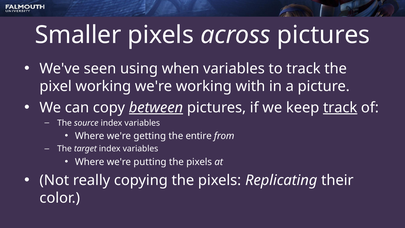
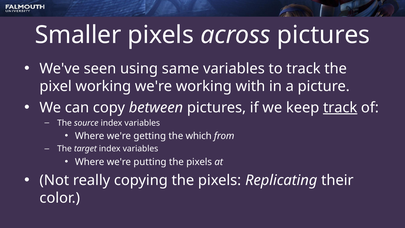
when: when -> same (180, 69)
between underline: present -> none (156, 107)
entire: entire -> which (199, 136)
